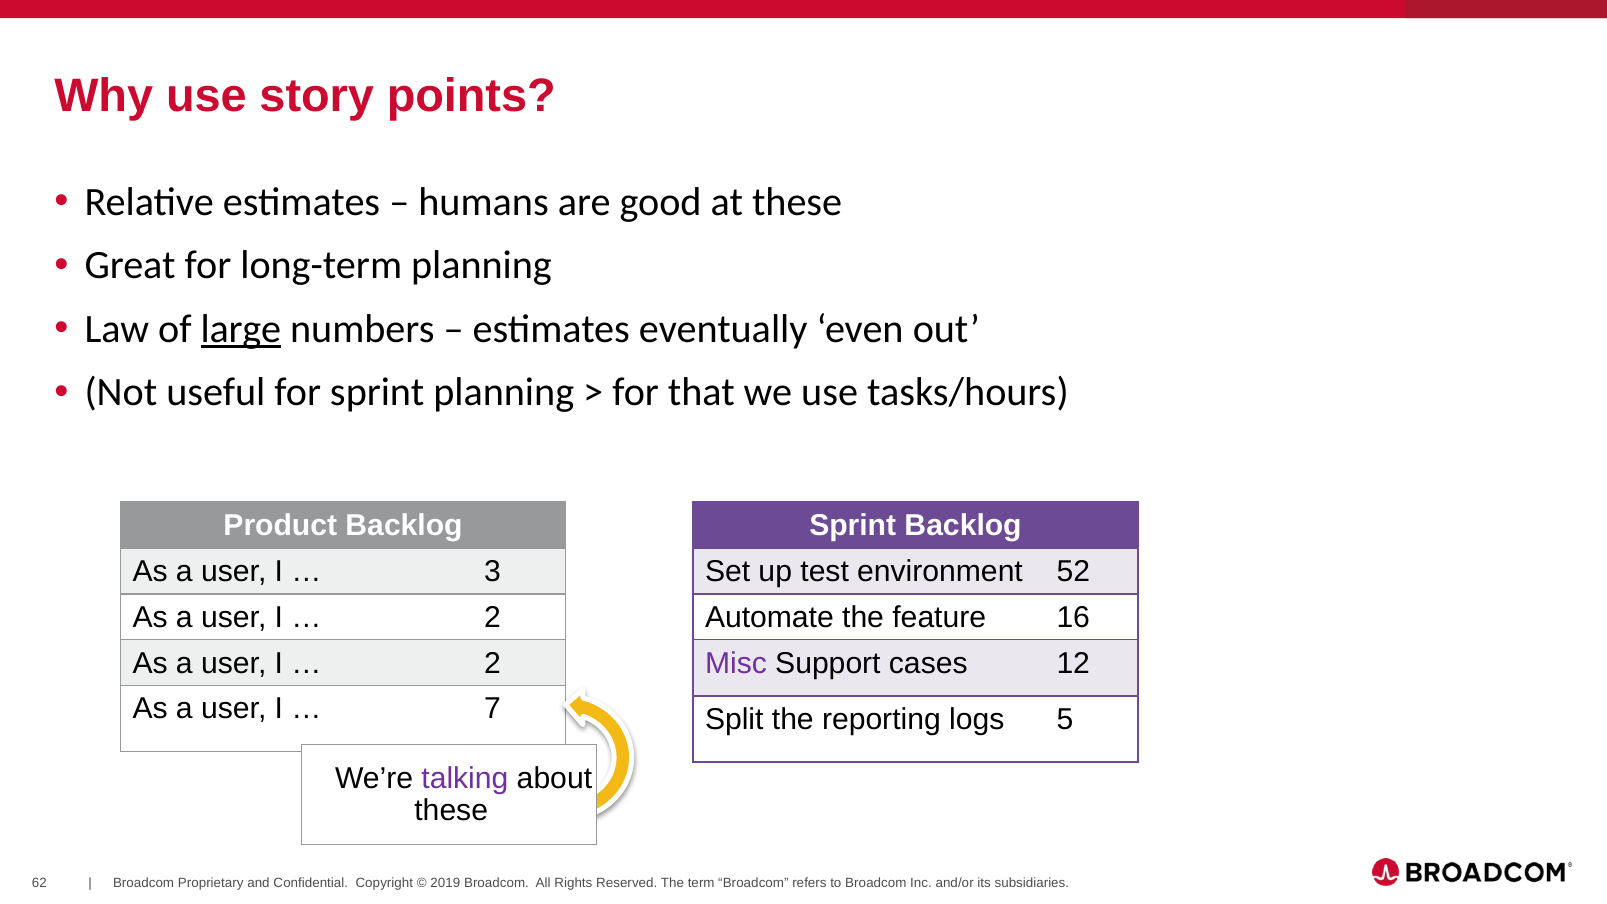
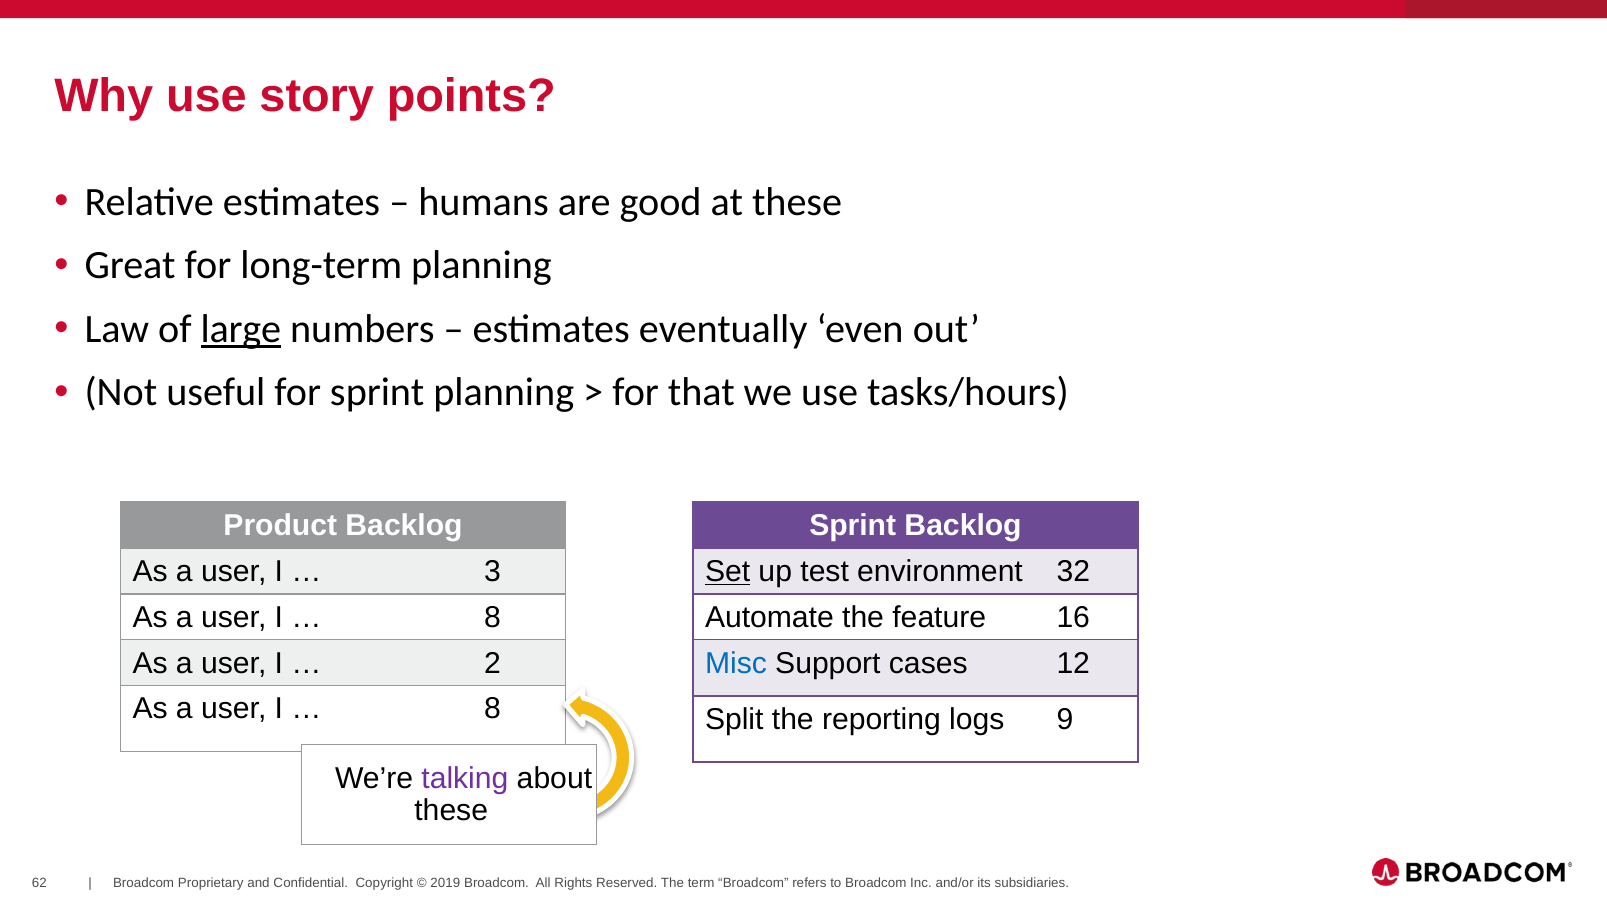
Set underline: none -> present (728, 571)
52: 52 -> 32 (1073, 571)
2: 2 -> 8 (492, 617)
Misc colour: purple -> blue (736, 663)
7: 7 -> 8 (492, 709)
5: 5 -> 9 (1065, 719)
